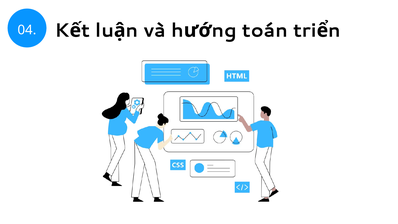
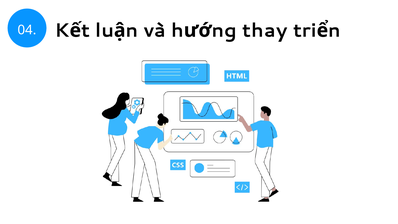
toán: toán -> thay (265, 30)
